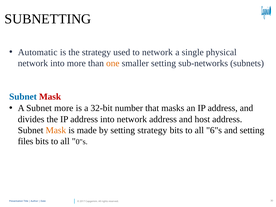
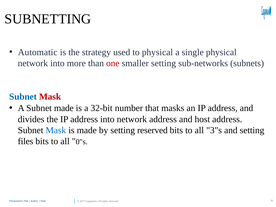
to network: network -> physical (157, 52)
one colour: orange -> red (113, 63)
Subnet more: more -> made (64, 108)
Mask colour: orange -> blue (56, 130)
setting strategy: strategy -> reserved (152, 130)
6"s: 6"s -> 3"s (214, 130)
